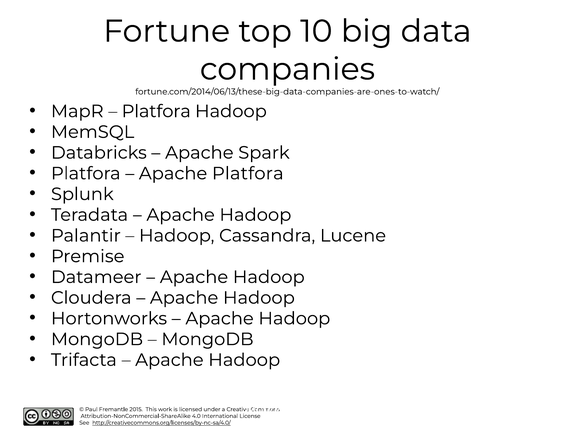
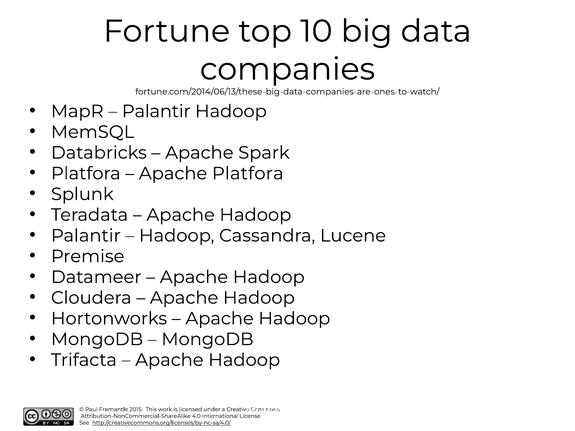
Platfora: Platfora -> Palantir (156, 111)
